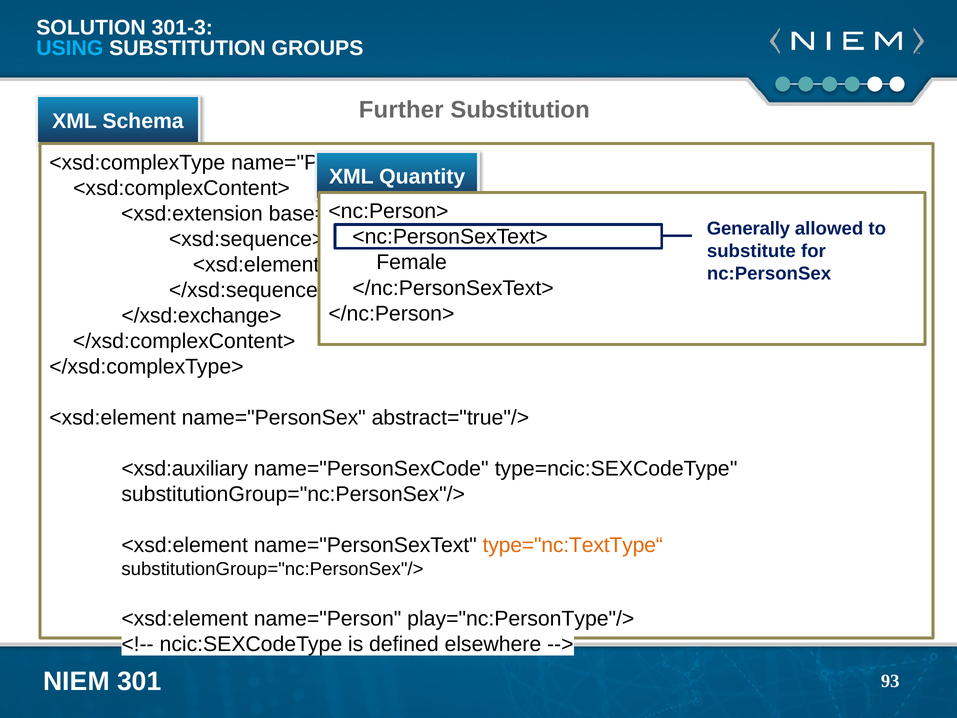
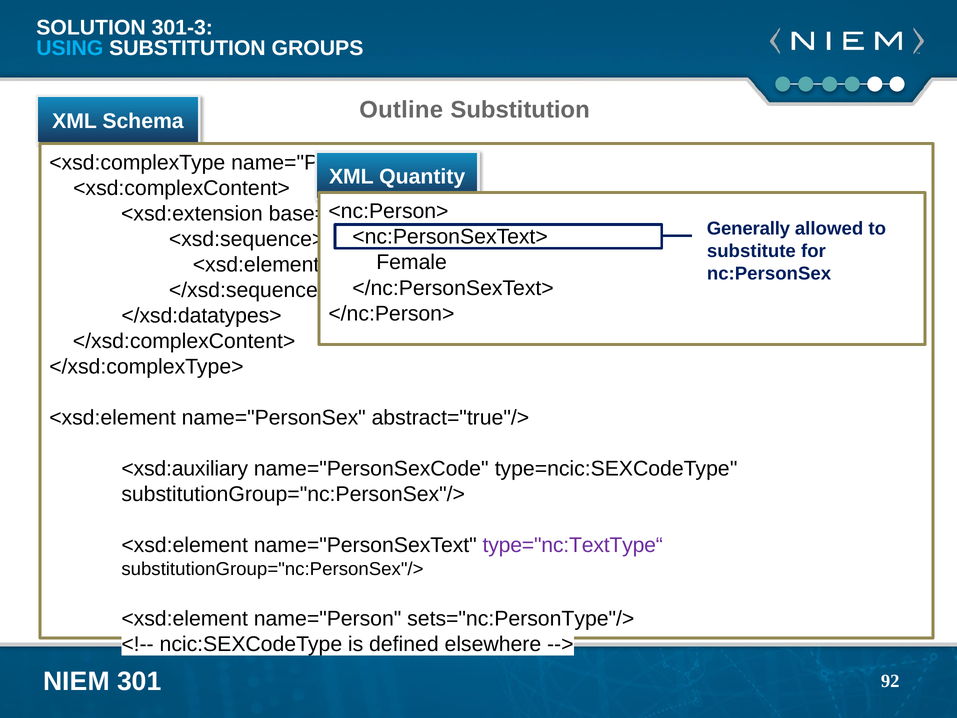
Further: Further -> Outline (401, 110)
</xsd:exchange>: </xsd:exchange> -> </xsd:datatypes> (201, 316)
type="nc:TextType“ colour: orange -> purple (573, 545)
play="nc:PersonType"/>: play="nc:PersonType"/> -> sets="nc:PersonType"/> (521, 618)
93: 93 -> 92 (890, 681)
